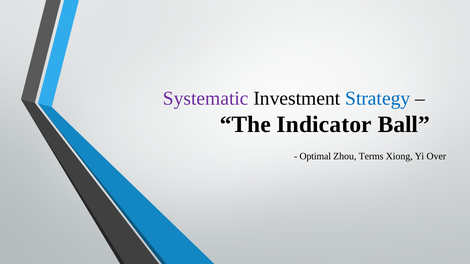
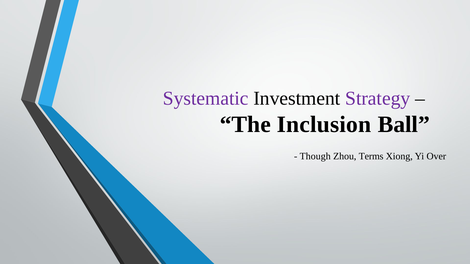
Strategy colour: blue -> purple (378, 98)
Indicator: Indicator -> Inclusion (324, 125)
Optimal: Optimal -> Though (315, 156)
